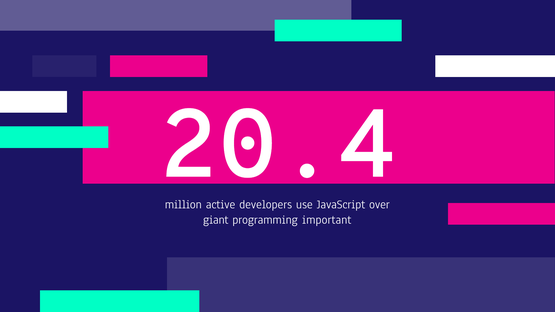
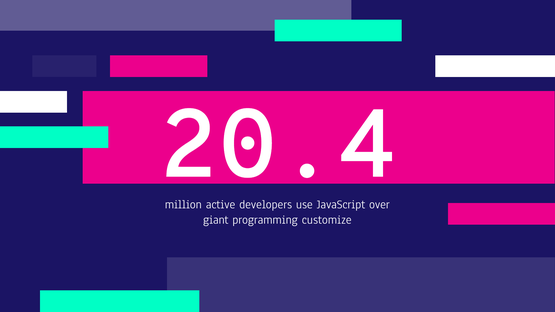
important: important -> customize (327, 220)
